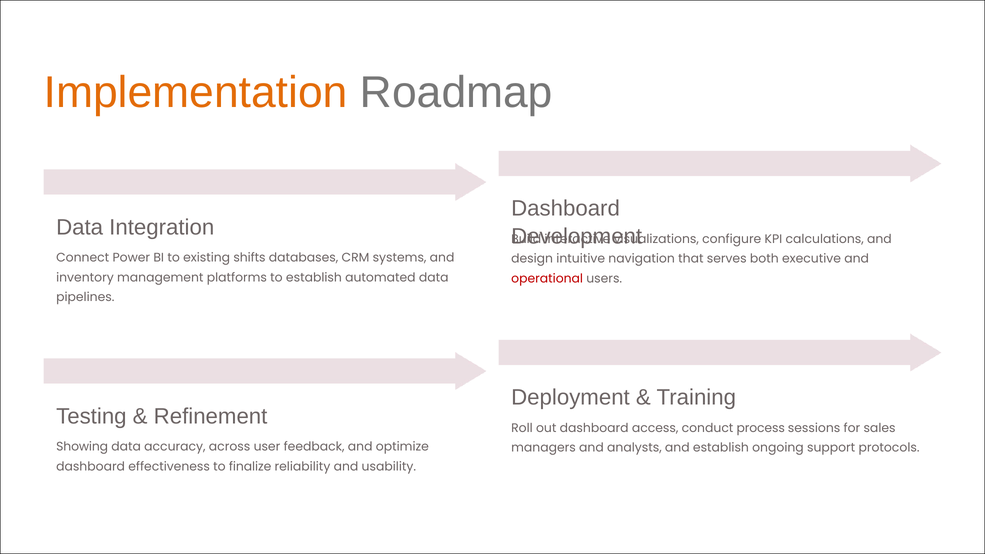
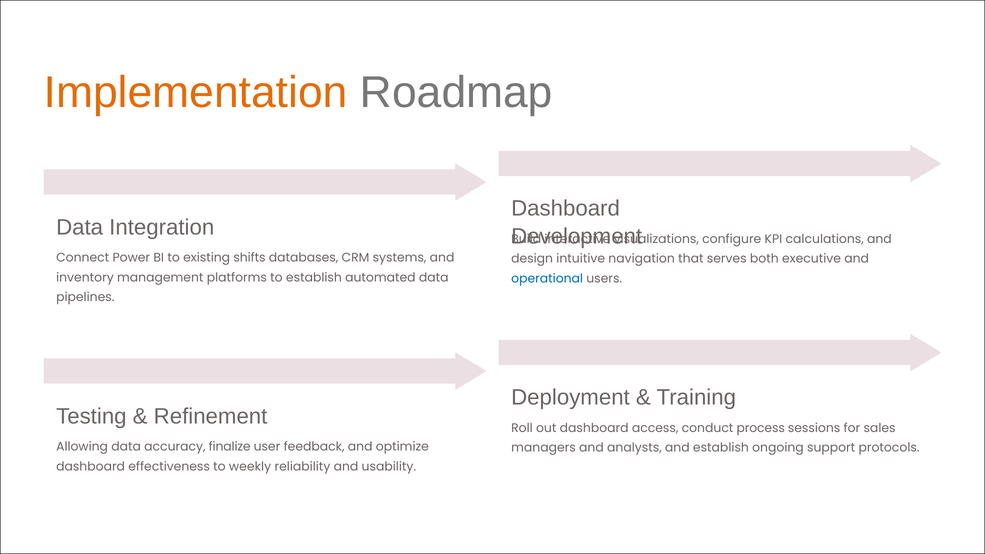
operational colour: red -> blue (547, 278)
Showing: Showing -> Allowing (82, 447)
across: across -> finalize (230, 447)
finalize: finalize -> weekly (250, 467)
